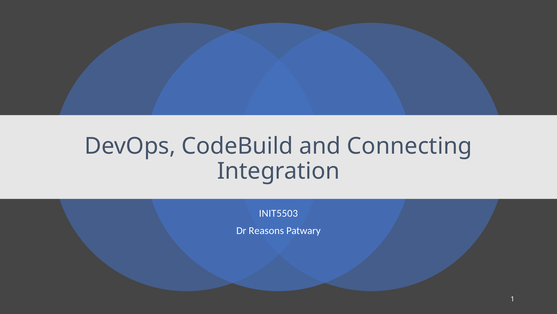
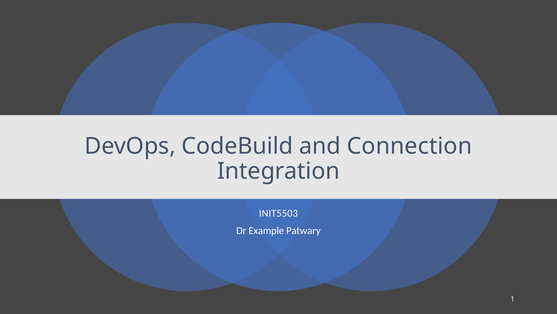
Connecting: Connecting -> Connection (409, 146)
Reasons: Reasons -> Example (266, 230)
